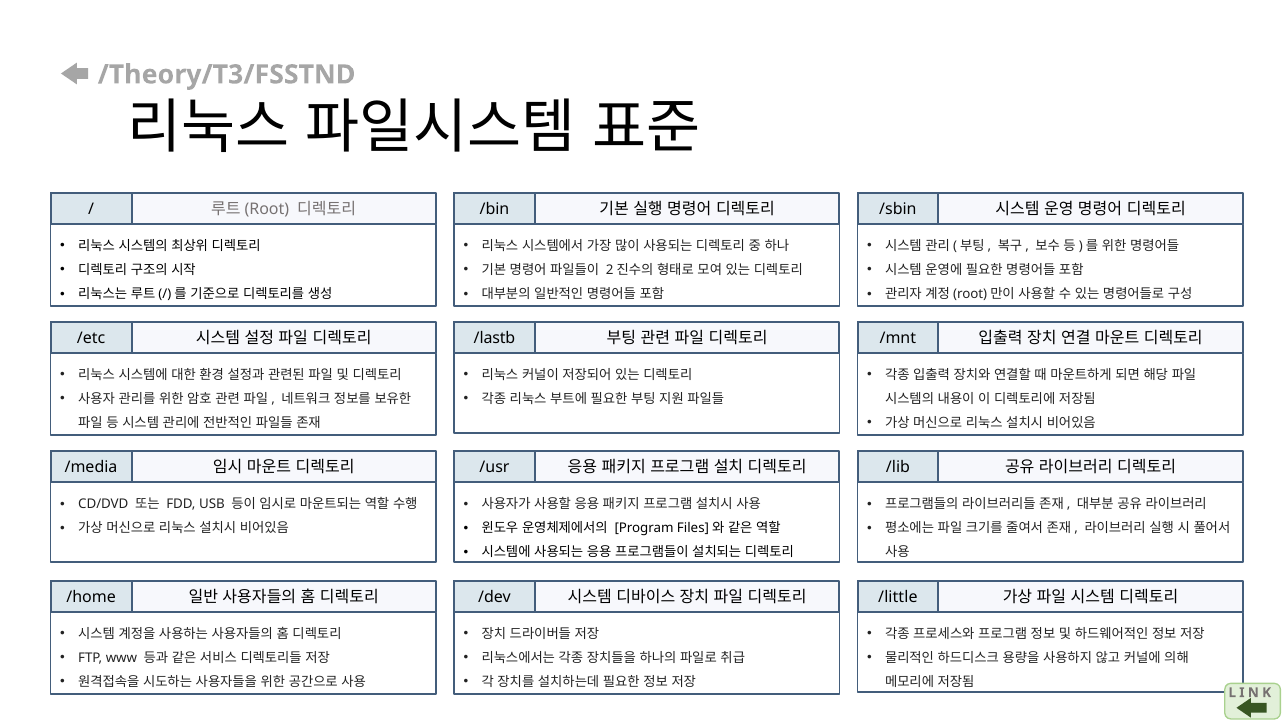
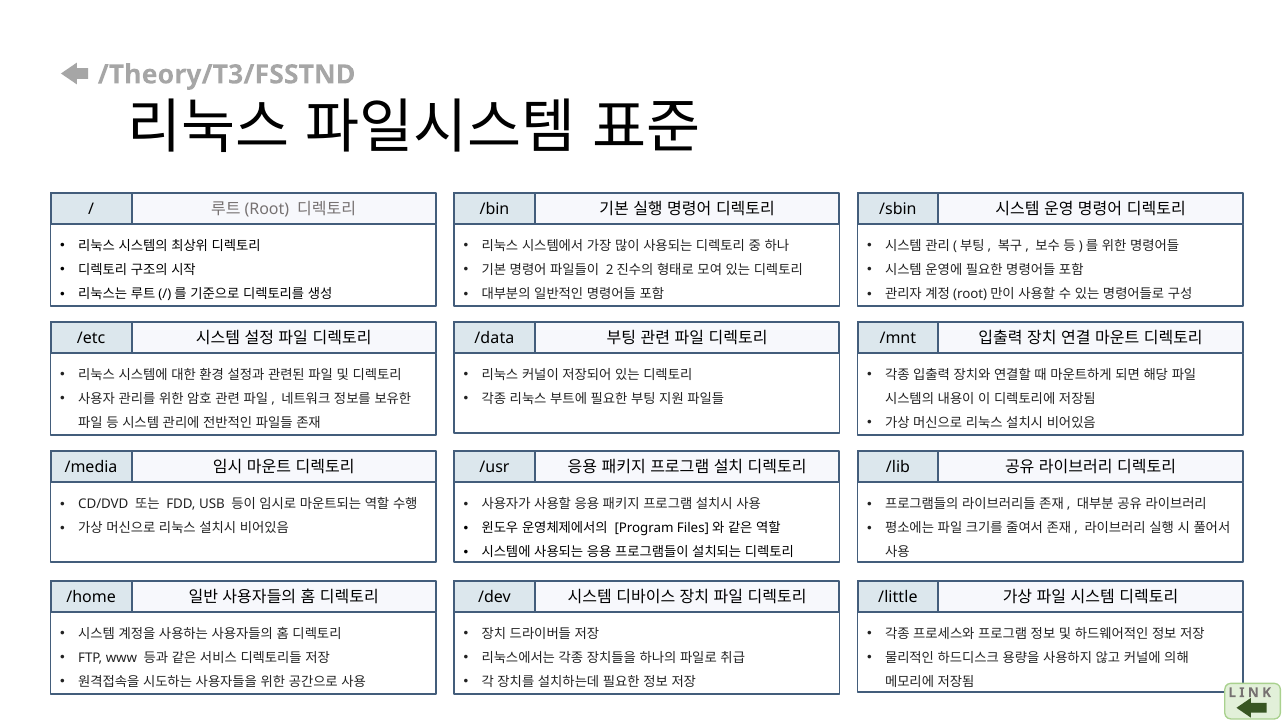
/lastb: /lastb -> /data (494, 338)
